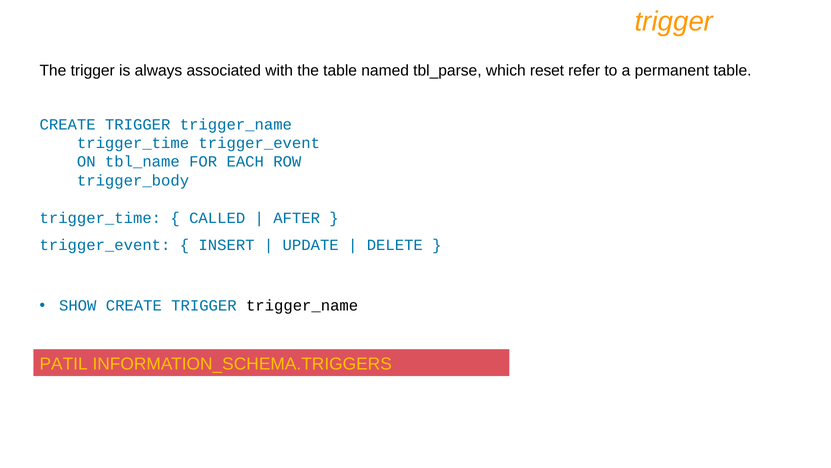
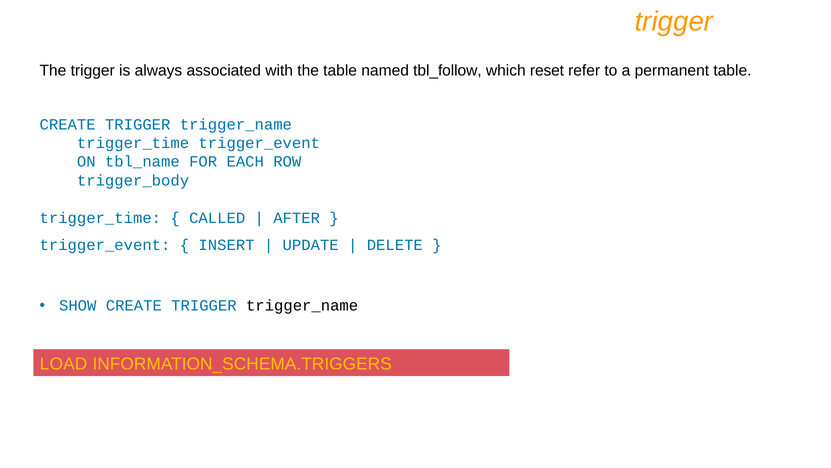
tbl_parse: tbl_parse -> tbl_follow (447, 71)
PATIL: PATIL -> LOAD (64, 363)
